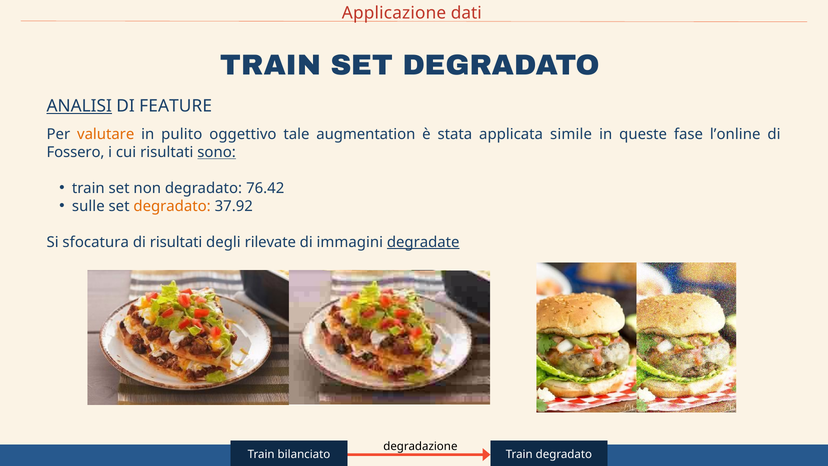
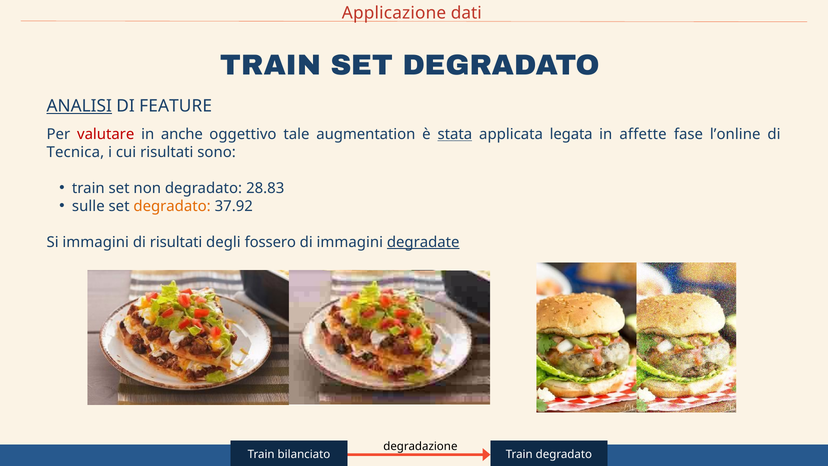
valutare colour: orange -> red (106, 134)
pulito: pulito -> anche (182, 134)
stata underline: none -> present (455, 134)
simile: simile -> legata (571, 134)
queste: queste -> affette (643, 134)
Fossero: Fossero -> Tecnica (75, 152)
sono underline: present -> none (217, 152)
76.42: 76.42 -> 28.83 (265, 188)
Si sfocatura: sfocatura -> immagini (96, 242)
rilevate: rilevate -> fossero (270, 242)
